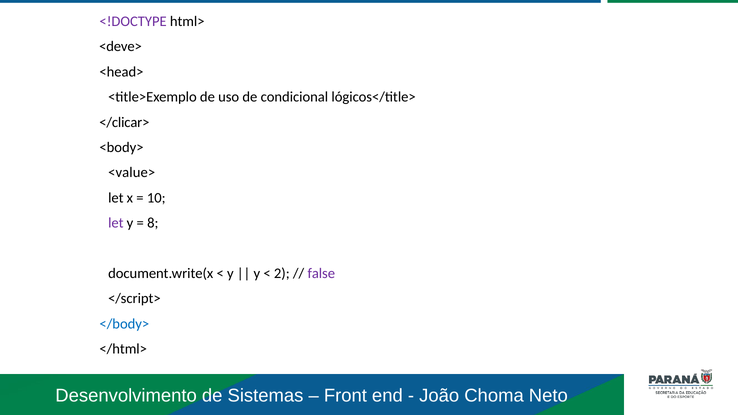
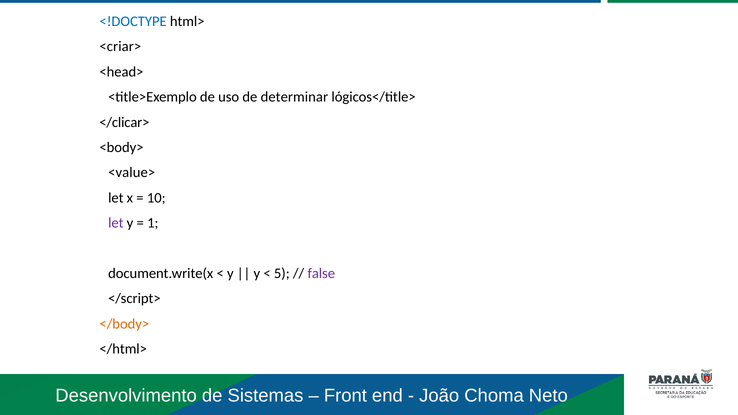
<!DOCTYPE colour: purple -> blue (133, 21)
<deve>: <deve> -> <criar> (120, 47)
condicional: condicional -> determinar (294, 97)
8: 8 -> 1 (153, 223)
2: 2 -> 5 (282, 274)
</body> colour: blue -> orange (124, 324)
